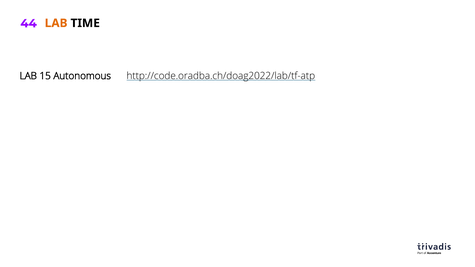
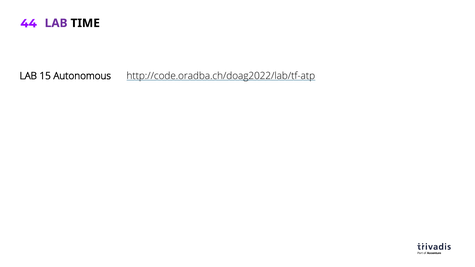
LAB colour: orange -> purple (56, 23)
